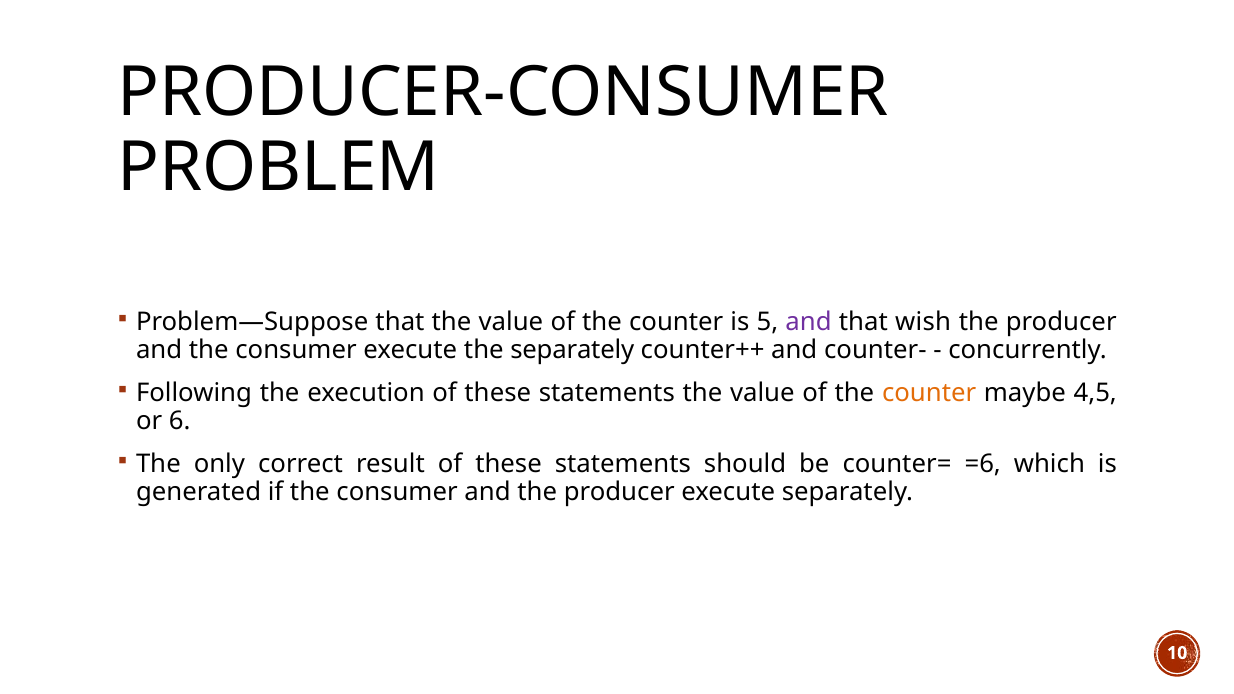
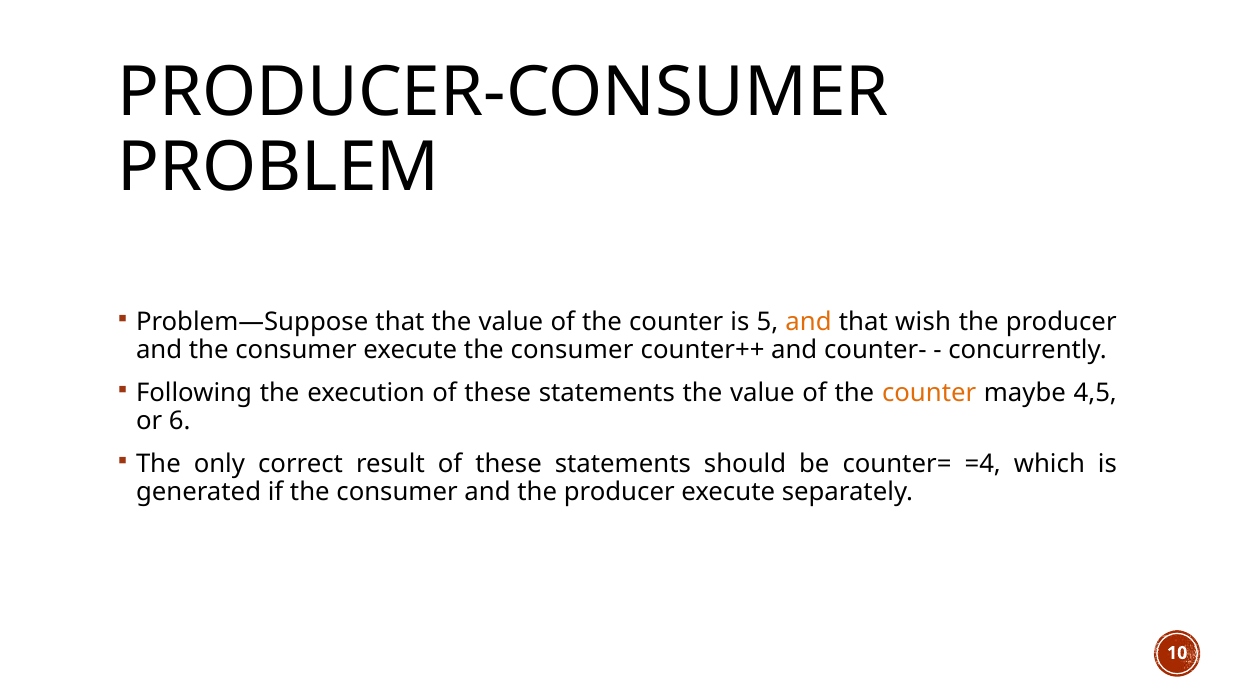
and colour: purple -> orange (809, 323)
execute the separately: separately -> consumer (572, 350)
=6: =6 -> =4 (983, 464)
